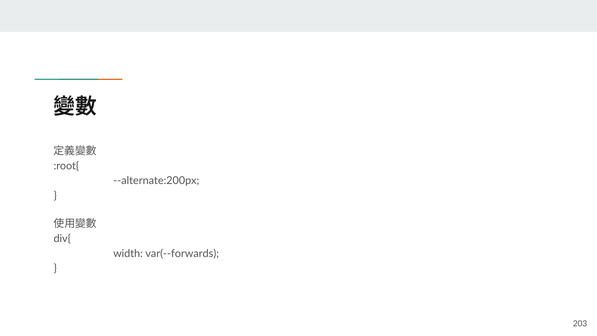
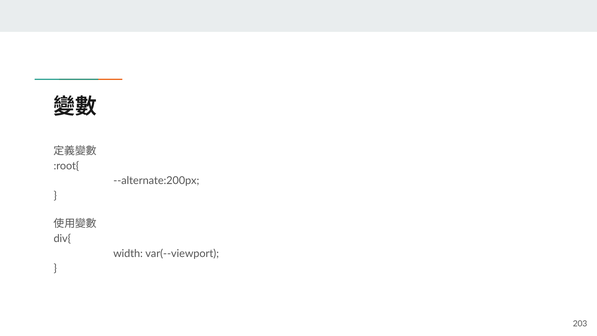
var(--forwards: var(--forwards -> var(--viewport (182, 253)
